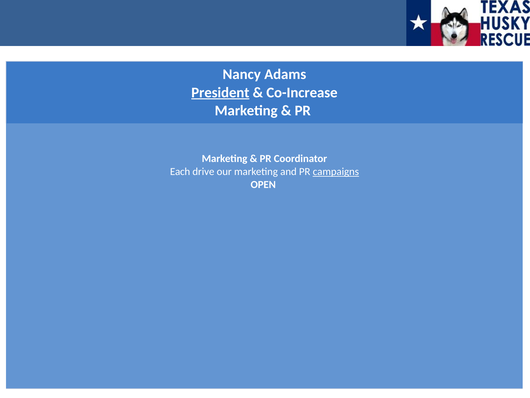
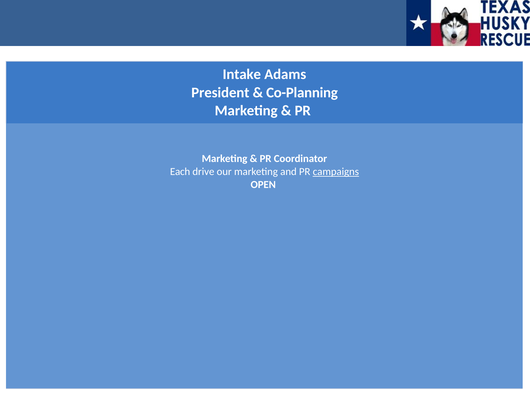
Nancy: Nancy -> Intake (242, 74)
President underline: present -> none (220, 92)
Co-Increase: Co-Increase -> Co-Planning (302, 92)
